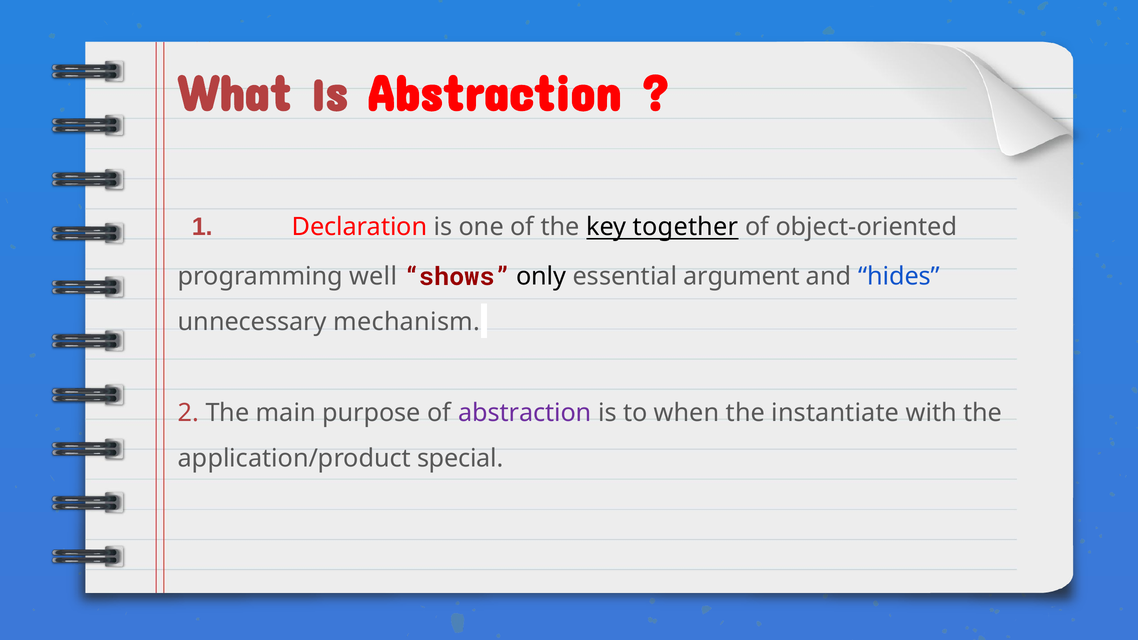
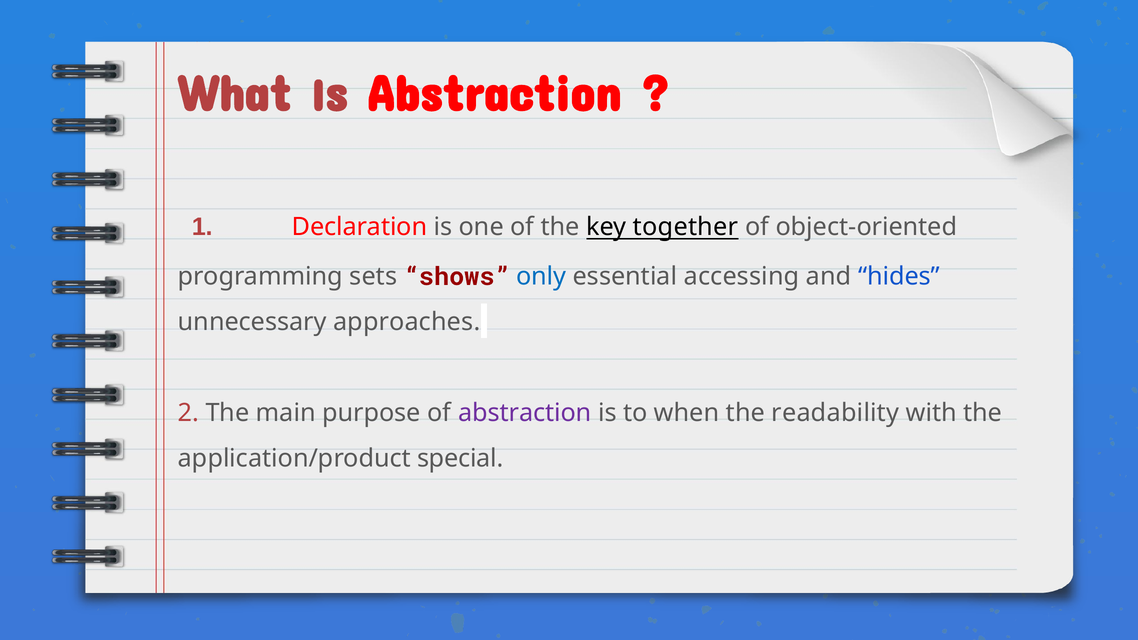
well: well -> sets (373, 277)
only colour: black -> blue (541, 277)
argument: argument -> accessing (742, 277)
mechanism: mechanism -> approaches (407, 322)
instantiate: instantiate -> readability (835, 413)
